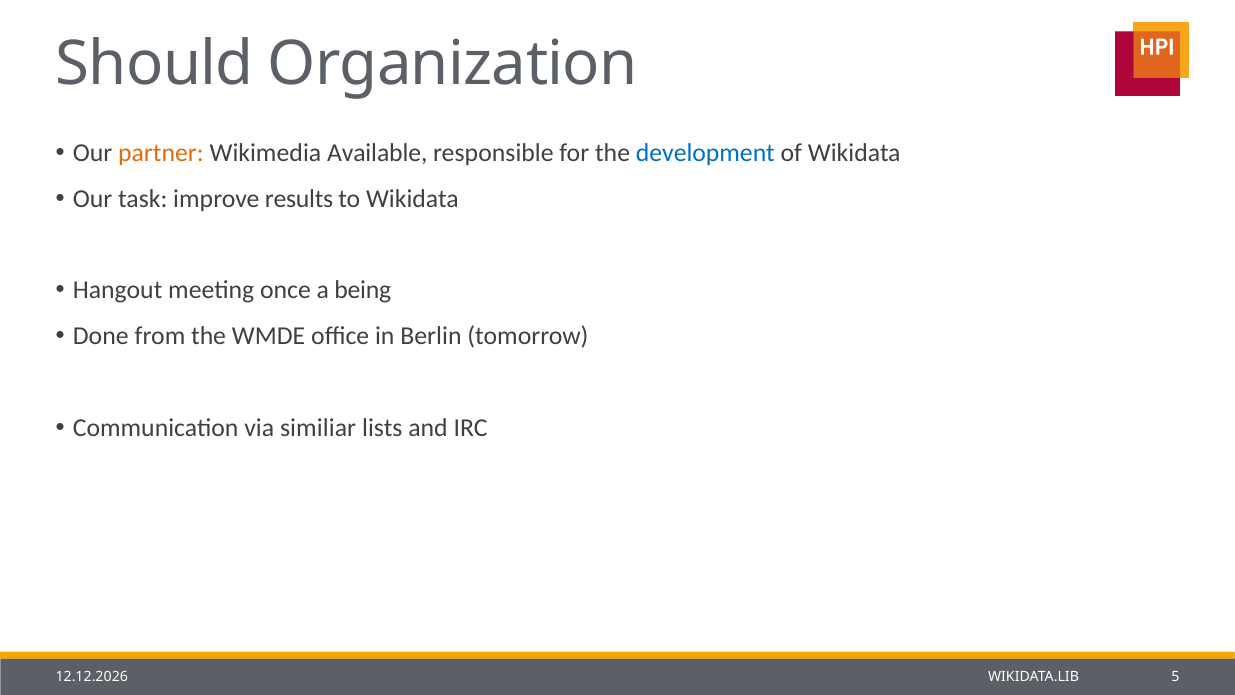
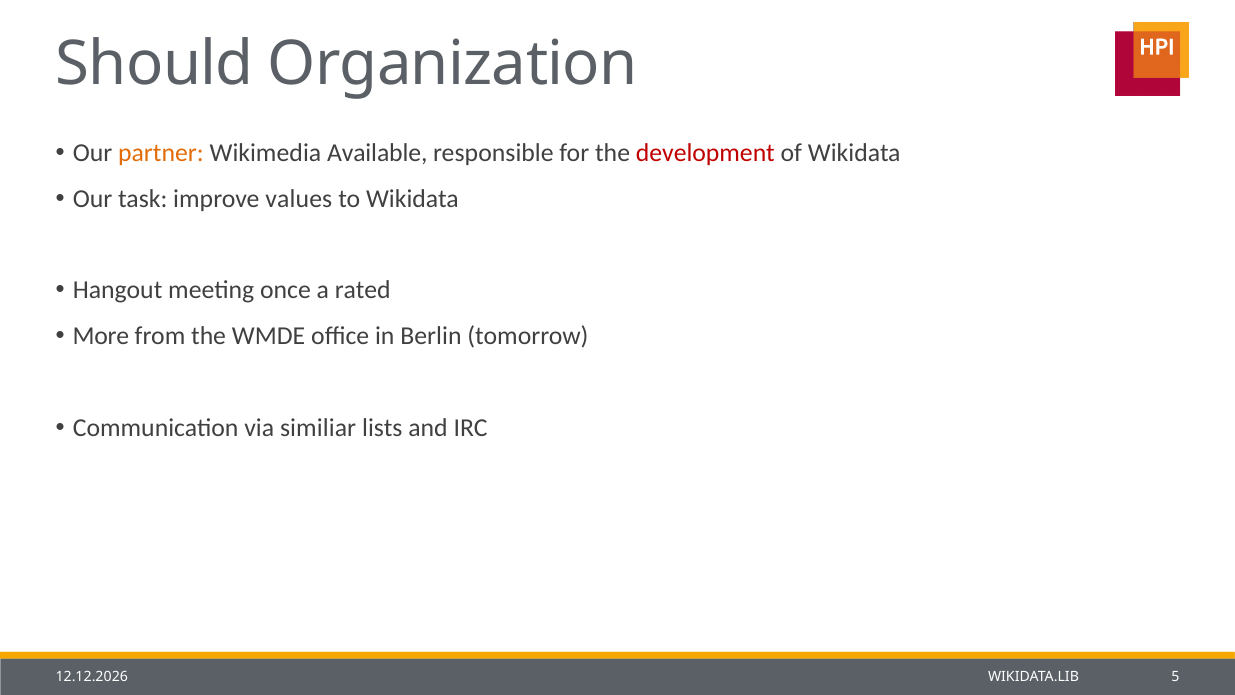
development colour: blue -> red (705, 153)
results: results -> values (299, 199)
being: being -> rated (363, 290)
Done: Done -> More (101, 336)
